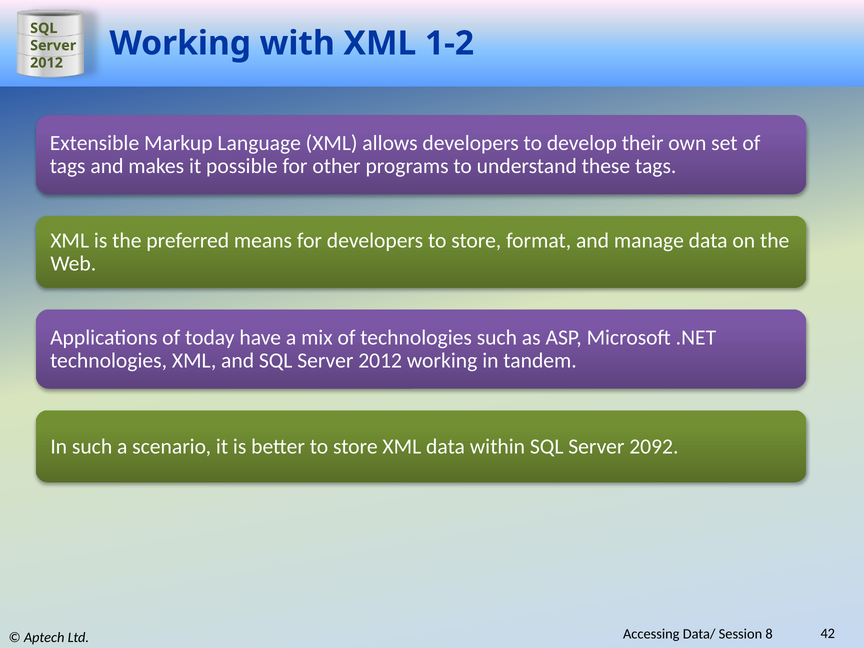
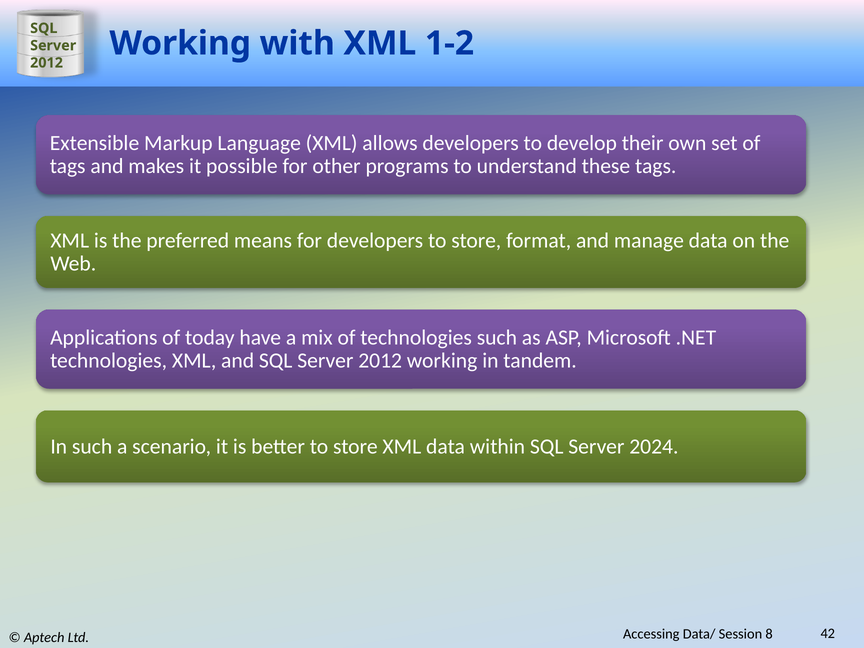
2092: 2092 -> 2024 (654, 447)
